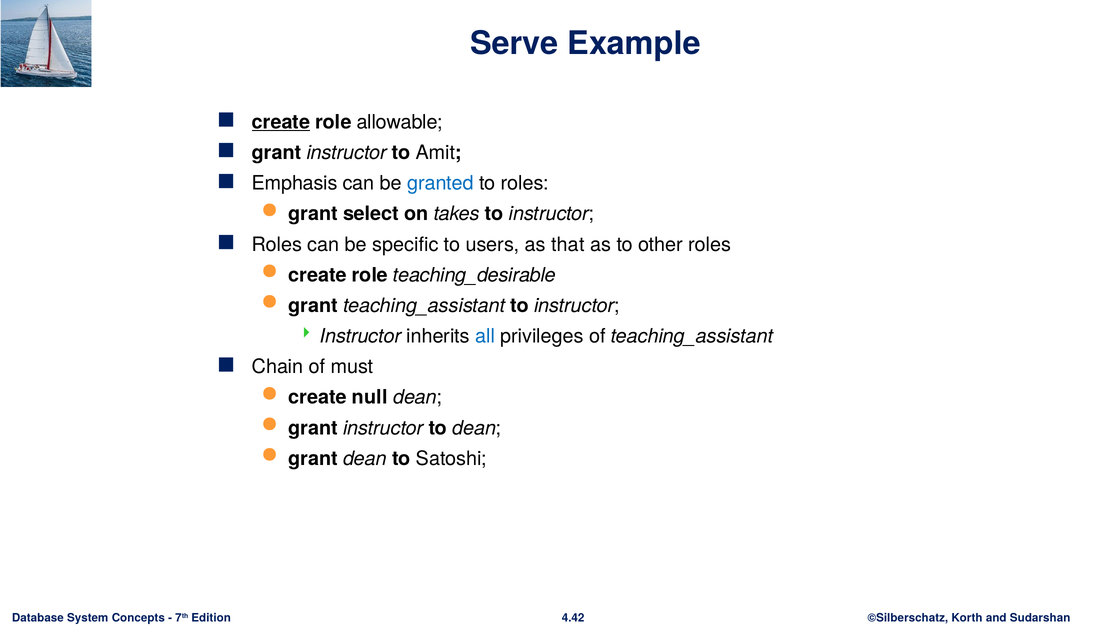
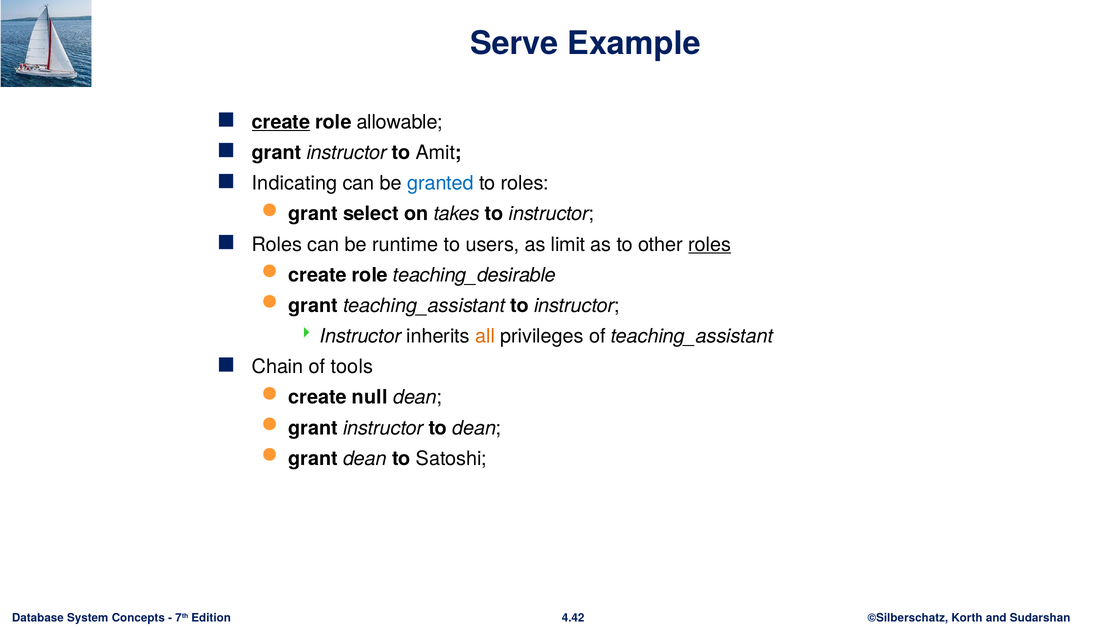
Emphasis: Emphasis -> Indicating (295, 183)
specific: specific -> runtime (405, 244)
that: that -> limit (568, 244)
roles underline: none -> present (710, 244)
all colour: blue -> orange (485, 336)
must: must -> tools (352, 367)
